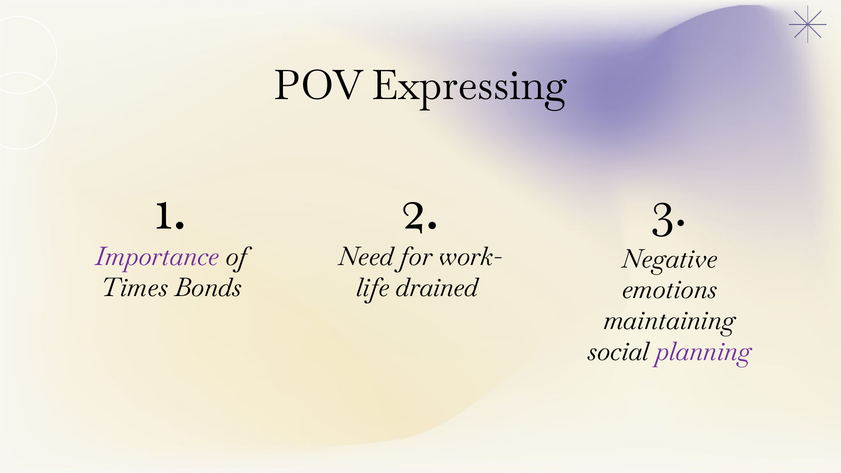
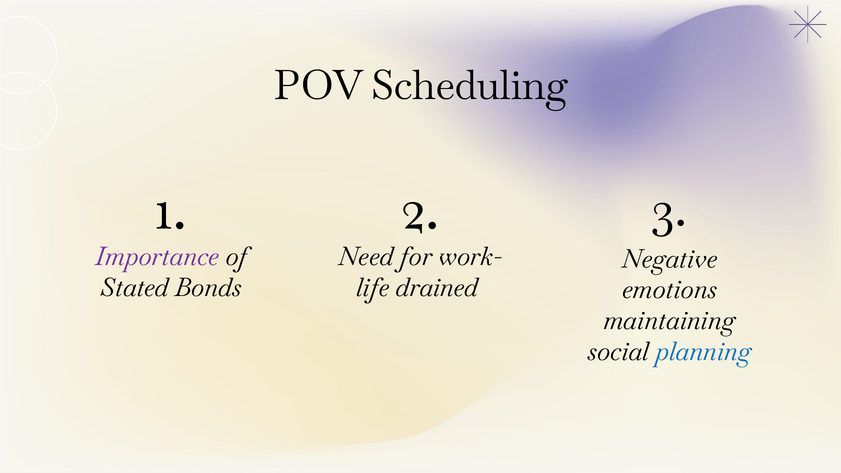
Expressing: Expressing -> Scheduling (470, 86)
Times: Times -> Stated (135, 288)
planning colour: purple -> blue (704, 352)
